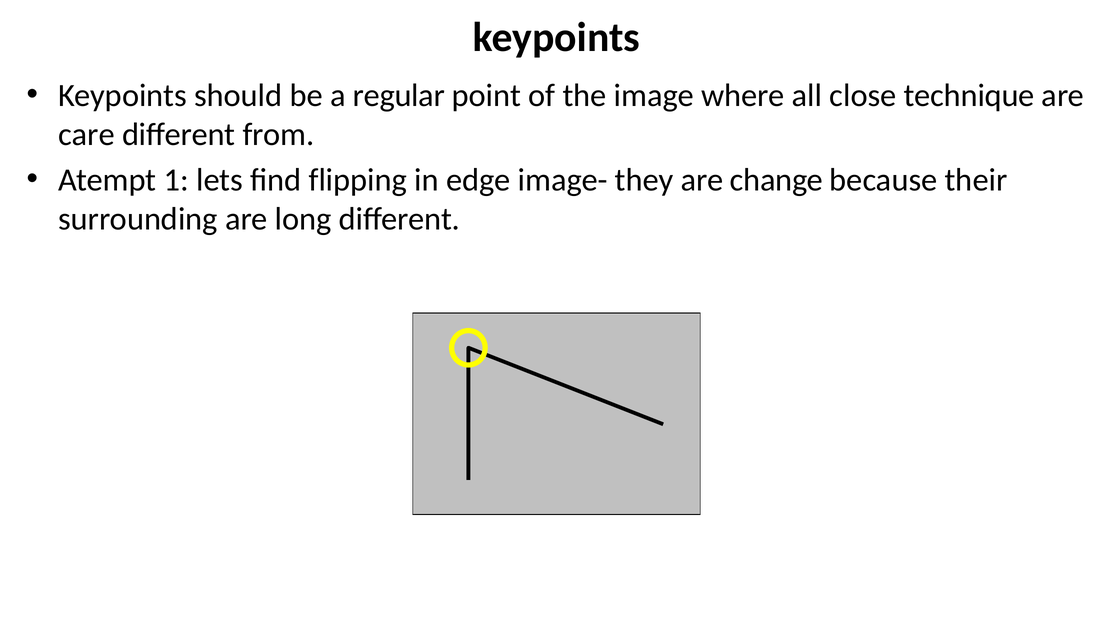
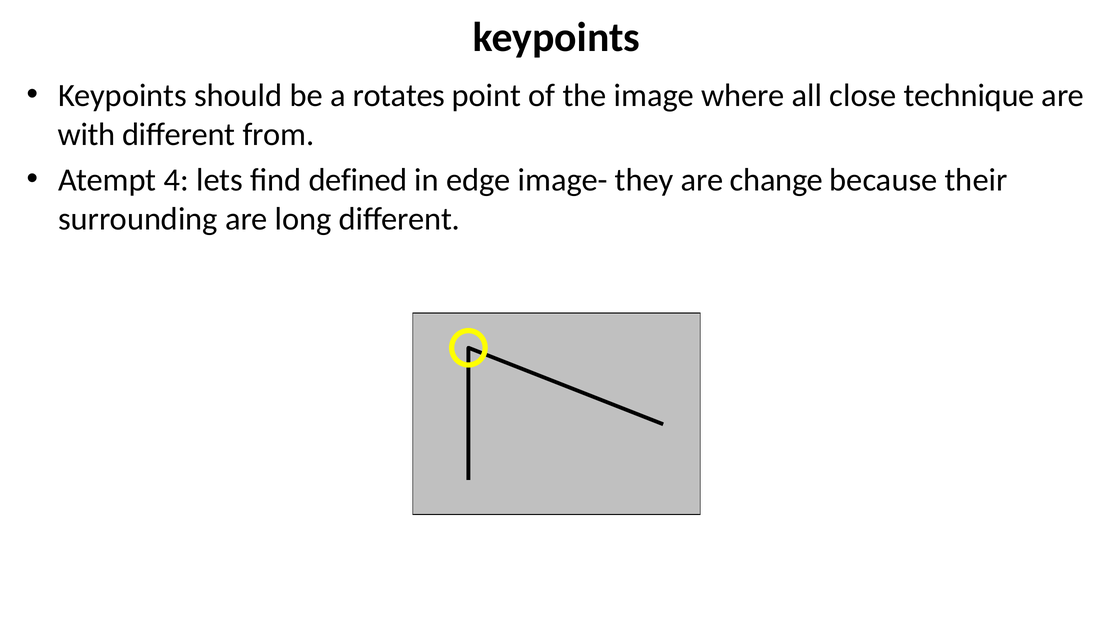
regular: regular -> rotates (399, 96)
care: care -> with (87, 134)
1: 1 -> 4 (176, 180)
flipping: flipping -> defined (358, 180)
